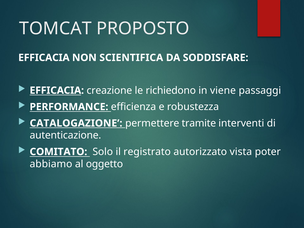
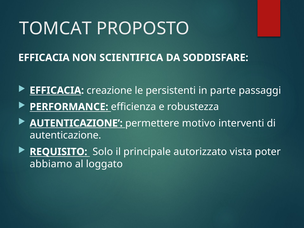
richiedono: richiedono -> persistenti (171, 90)
viene: viene -> parte (223, 90)
CATALOGAZIONE: CATALOGAZIONE -> AUTENTICAZIONE (76, 123)
tramite: tramite -> motivo (199, 123)
COMITATO: COMITATO -> REQUISITO (58, 152)
registrato: registrato -> principale (147, 152)
oggetto: oggetto -> loggato (104, 164)
